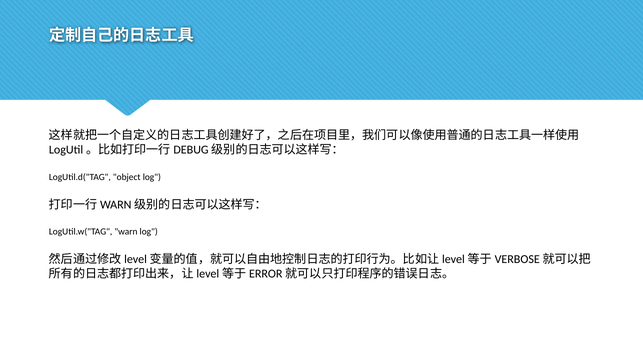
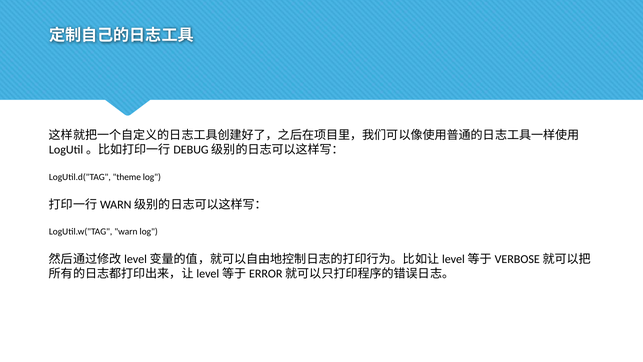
object: object -> theme (127, 177)
